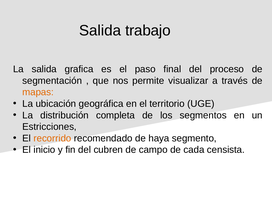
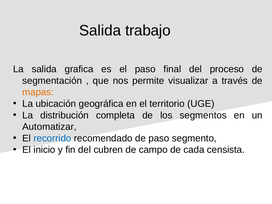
Estricciones: Estricciones -> Automatizar (49, 127)
recorrido colour: orange -> blue (52, 138)
de haya: haya -> paso (159, 138)
